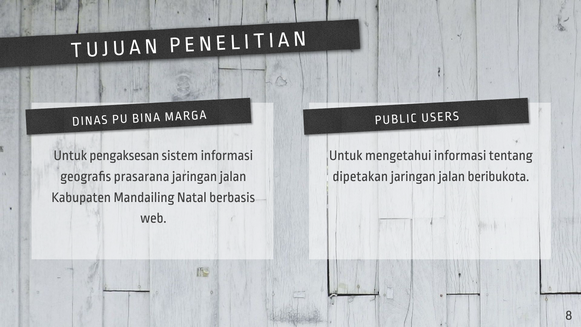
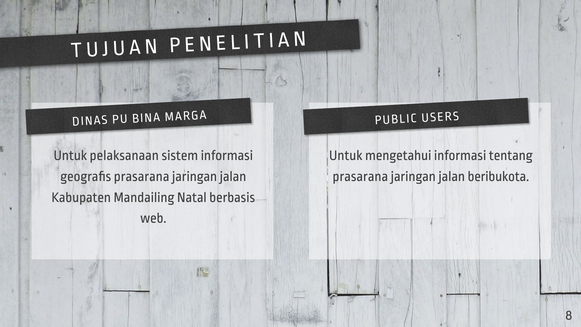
pengaksesan: pengaksesan -> pelaksanaan (124, 155)
dipetakan: dipetakan -> prasarana (360, 176)
